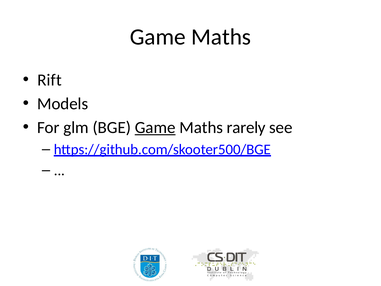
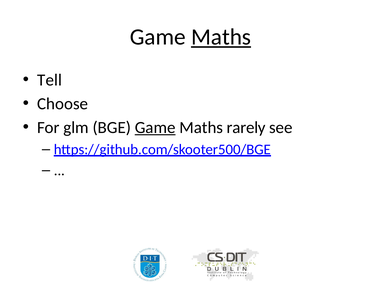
Maths underline: none -> present (221, 37)
Rift: Rift -> Tell (50, 80)
Models: Models -> Choose (63, 104)
